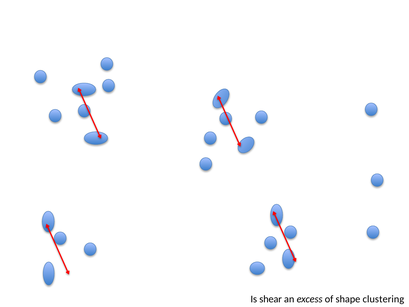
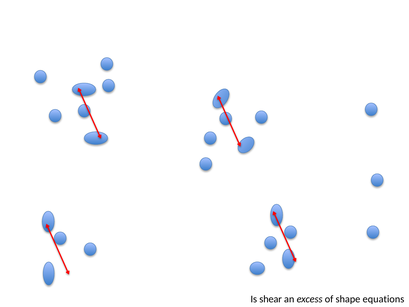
clustering: clustering -> equations (383, 299)
